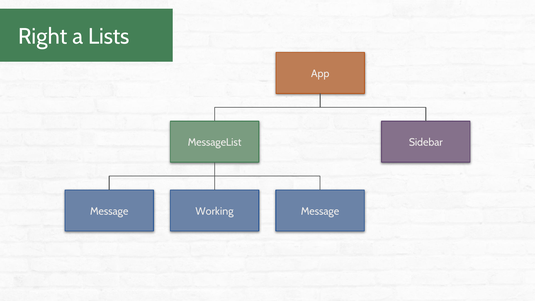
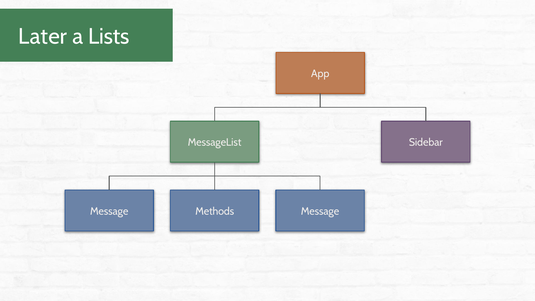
Right: Right -> Later (43, 37)
Working: Working -> Methods (215, 211)
